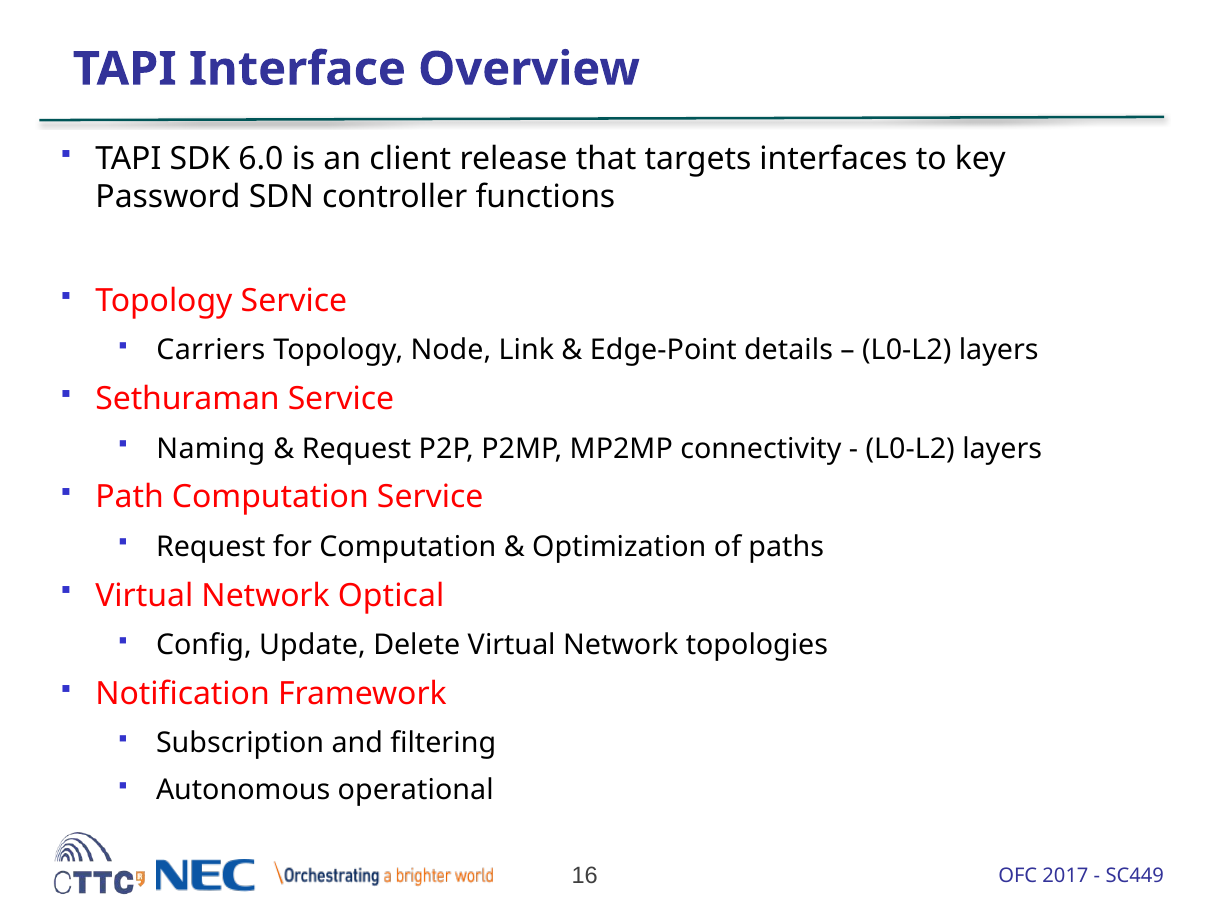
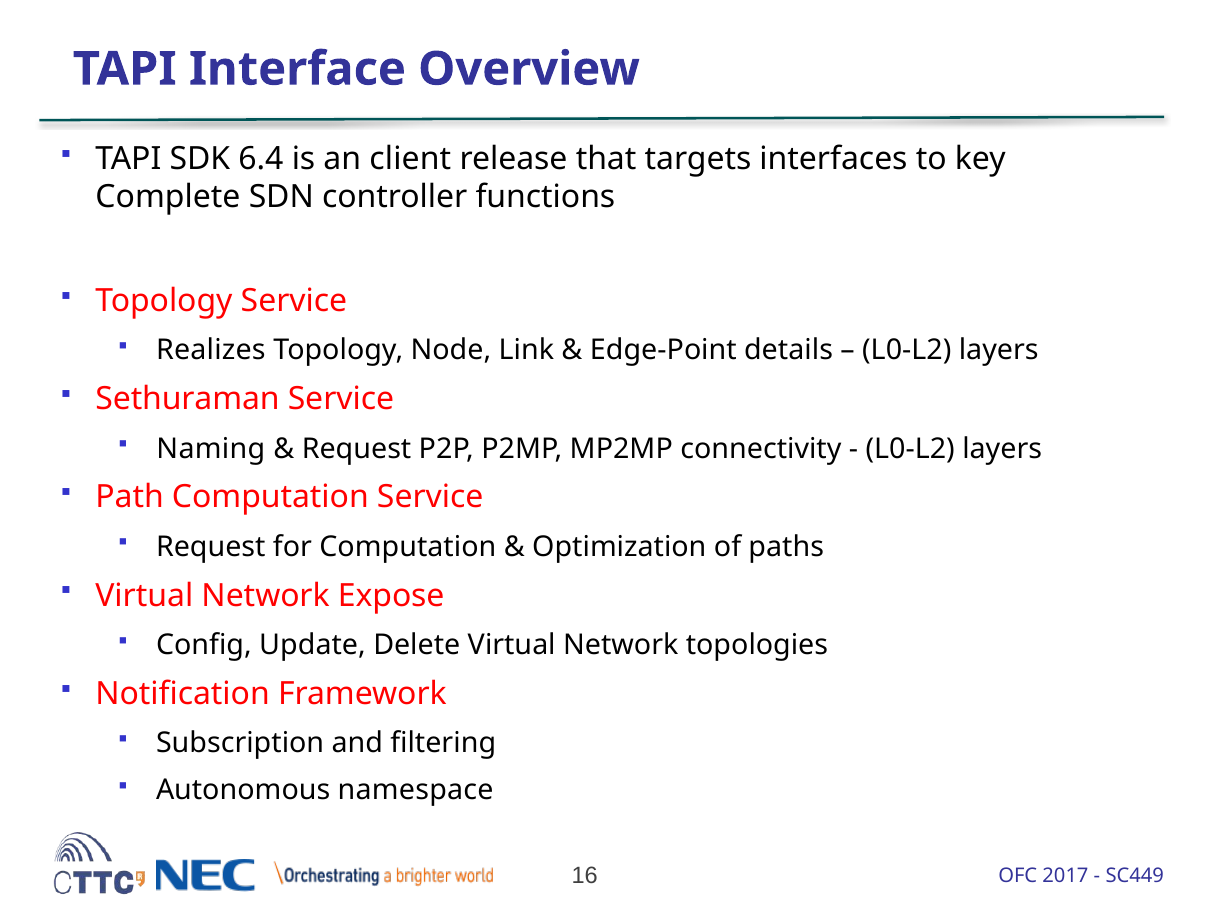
6.0: 6.0 -> 6.4 (261, 159)
Password: Password -> Complete (168, 197)
Carriers: Carriers -> Realizes (211, 350)
Optical: Optical -> Expose (391, 596)
operational: operational -> namespace (416, 790)
